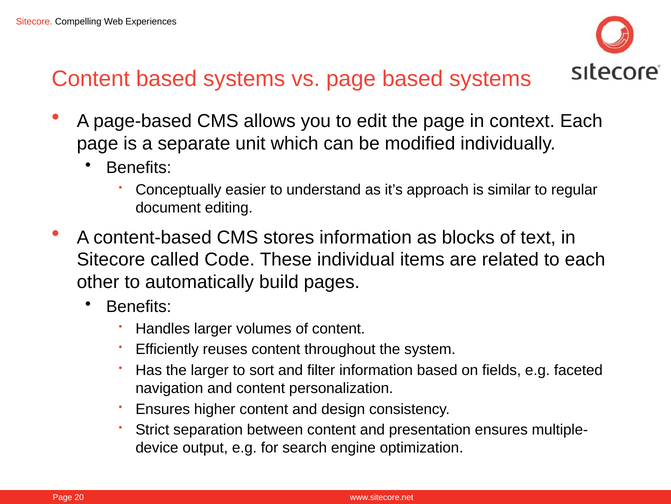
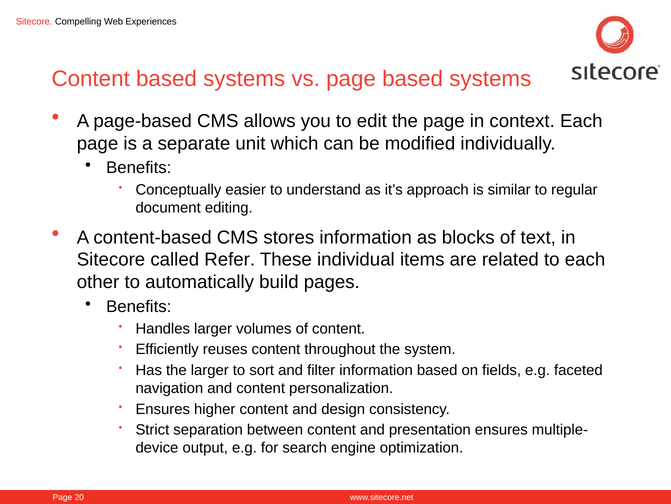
Code: Code -> Refer (230, 259)
